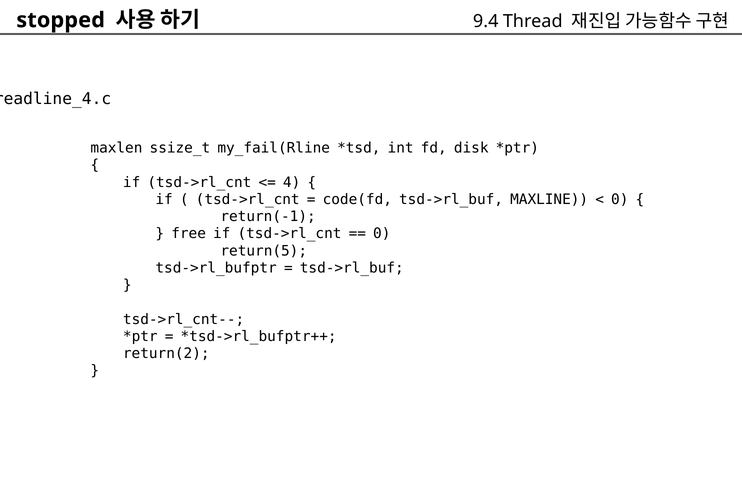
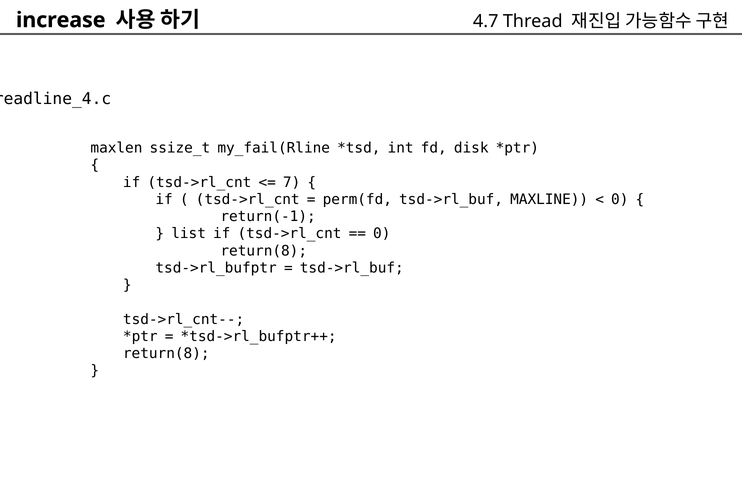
stopped: stopped -> increase (61, 20)
9.4: 9.4 -> 4.7 (486, 21)
4: 4 -> 7 (292, 182)
code(fd: code(fd -> perm(fd (357, 200)
free: free -> list (189, 234)
return(5: return(5 -> return(8 (264, 251)
return(2: return(2 -> return(8 (166, 354)
